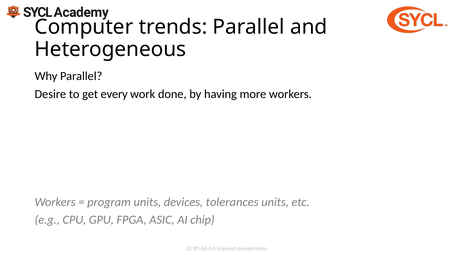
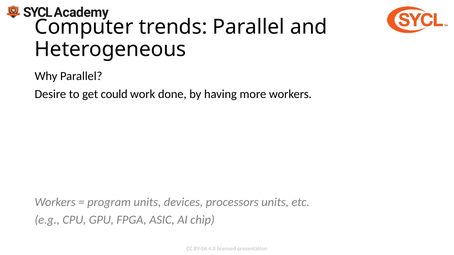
every: every -> could (114, 94)
tolerances: tolerances -> processors (232, 202)
